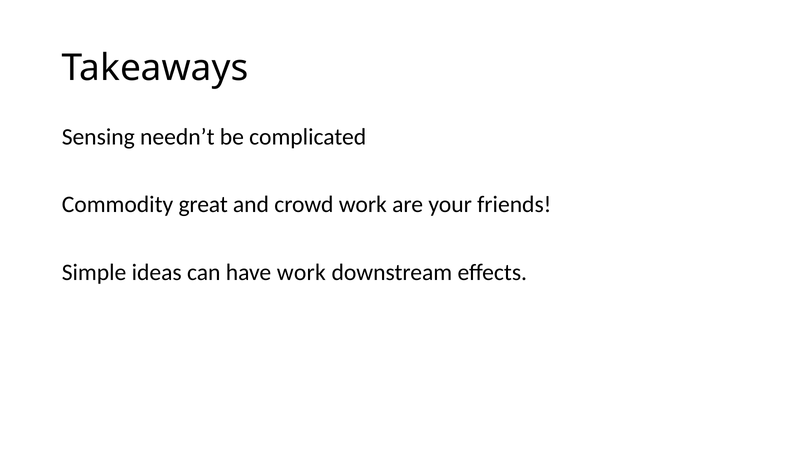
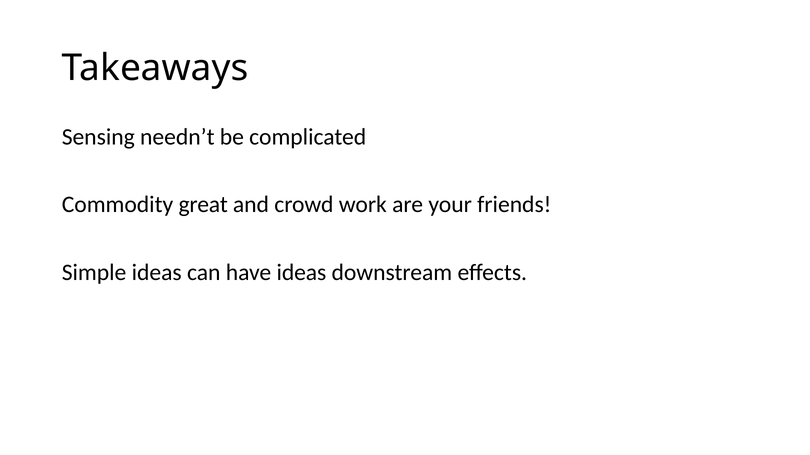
have work: work -> ideas (301, 273)
